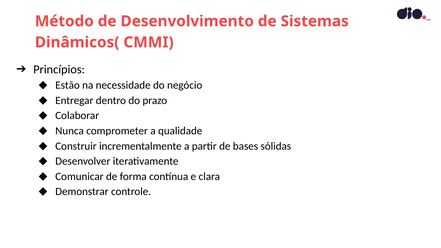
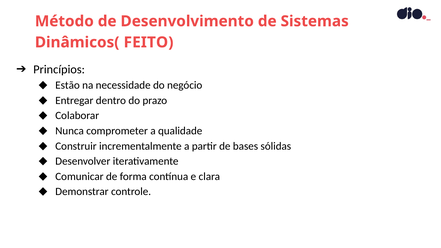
CMMI: CMMI -> FEITO (149, 42)
